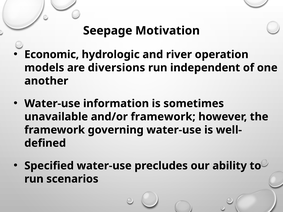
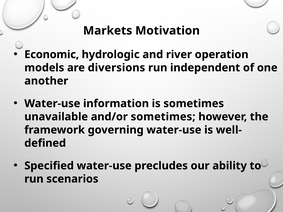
Seepage: Seepage -> Markets (108, 31)
and/or framework: framework -> sometimes (163, 117)
